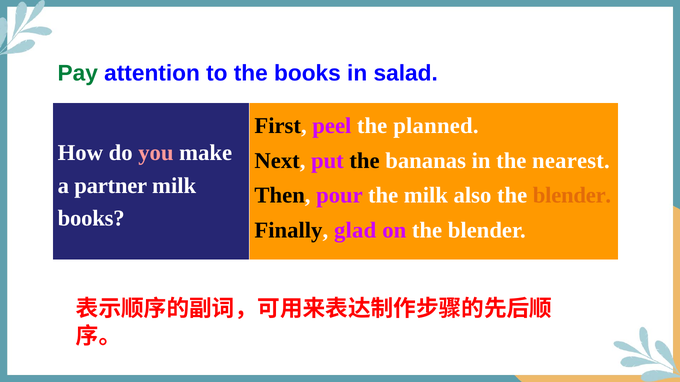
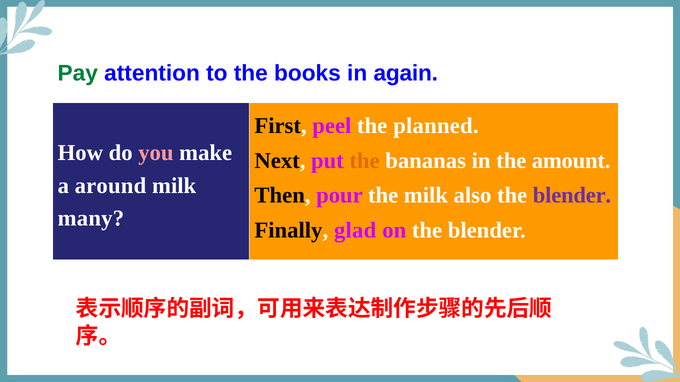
salad: salad -> again (406, 73)
the colour: black -> orange (365, 161)
nearest: nearest -> amount (571, 161)
partner: partner -> around (110, 186)
blender colour: orange -> purple (572, 196)
books: books -> many (91, 219)
